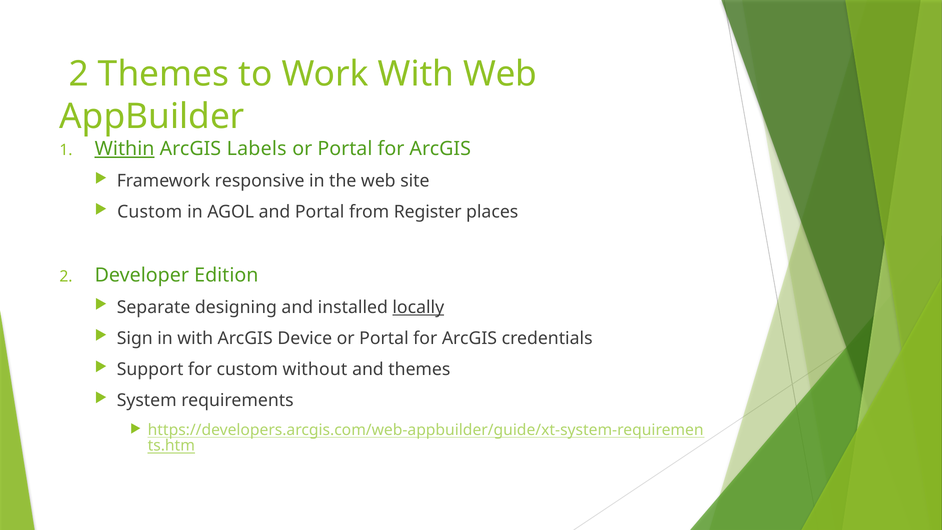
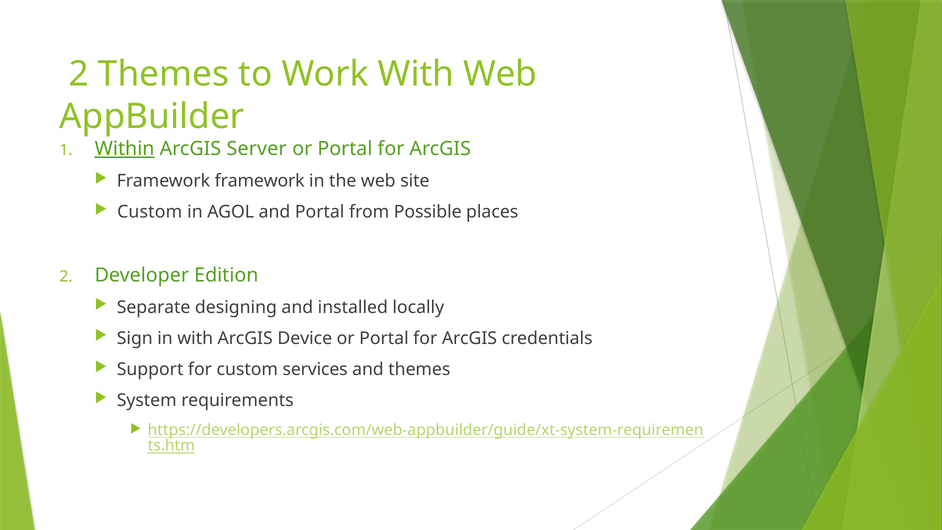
Labels: Labels -> Server (257, 149)
Framework responsive: responsive -> framework (260, 181)
Register: Register -> Possible (428, 212)
locally underline: present -> none (418, 307)
without: without -> services (315, 369)
